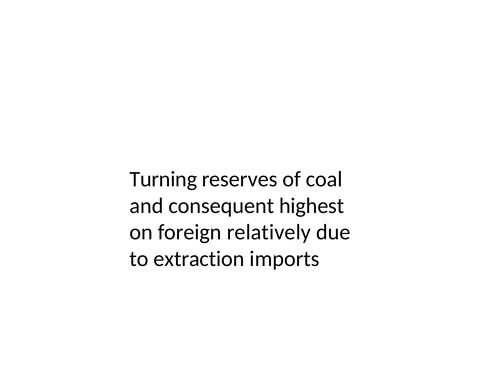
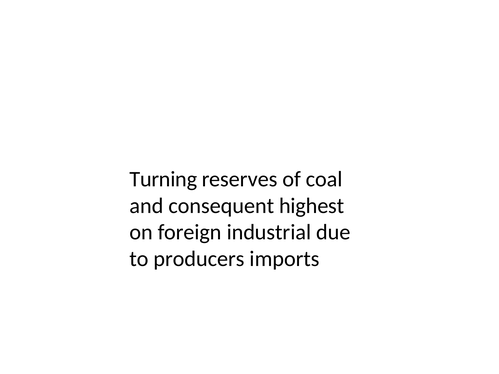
relatively: relatively -> industrial (269, 232)
extraction: extraction -> producers (199, 259)
